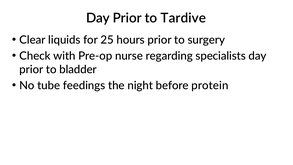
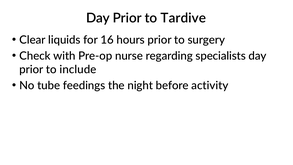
25: 25 -> 16 (107, 40)
bladder: bladder -> include (78, 70)
protein: protein -> activity (210, 85)
